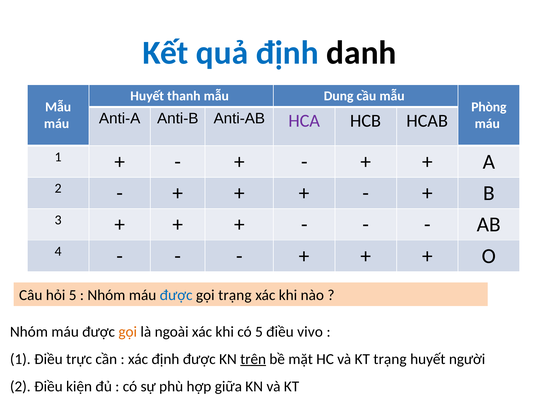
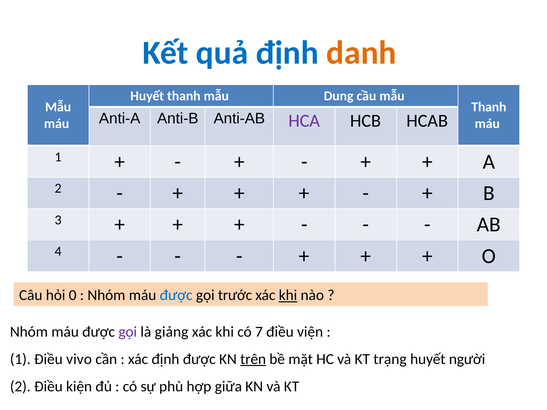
danh colour: black -> orange (361, 53)
Phòng: Phòng -> Thanh (489, 107)
hỏi 5: 5 -> 0 (73, 295)
gọi trạng: trạng -> trước (235, 295)
khi underline: none -> present (288, 295)
gọi colour: orange -> purple (128, 332)
ngoài: ngoài -> giảng (172, 332)
có 5: 5 -> 7 (259, 332)
vivo: vivo -> viện (310, 332)
trực: trực -> vivo (79, 359)
